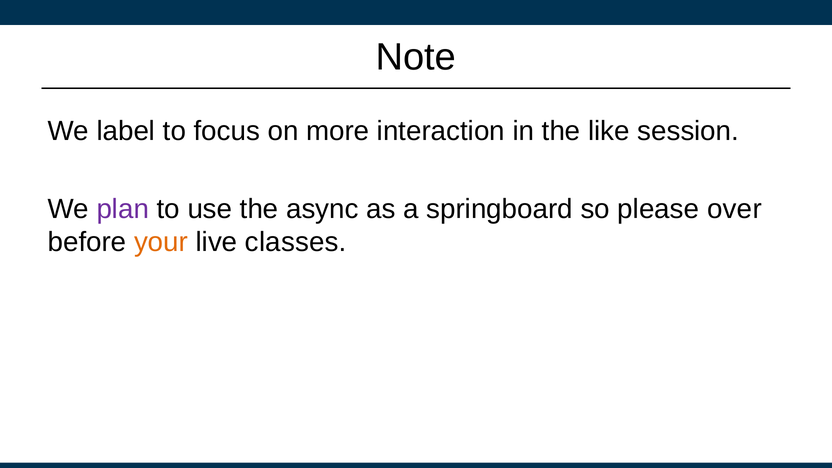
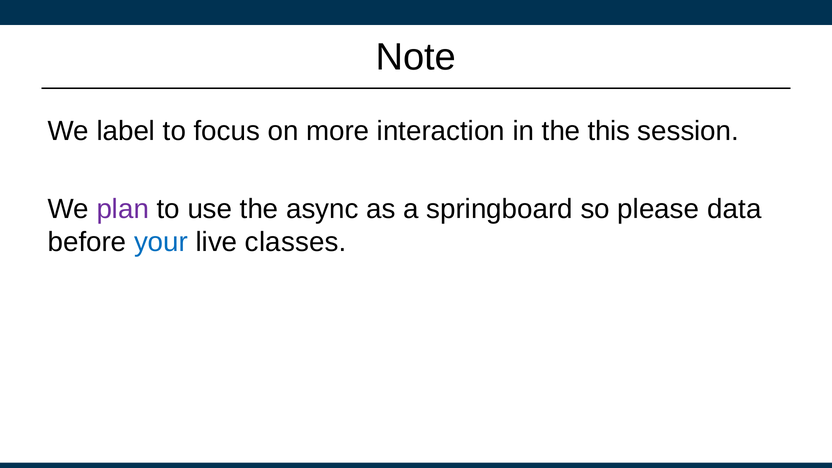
like: like -> this (609, 131)
over: over -> data (734, 209)
your colour: orange -> blue (161, 242)
